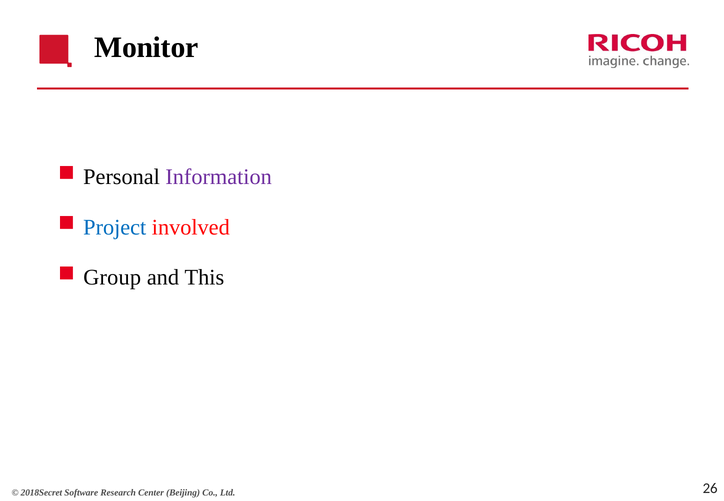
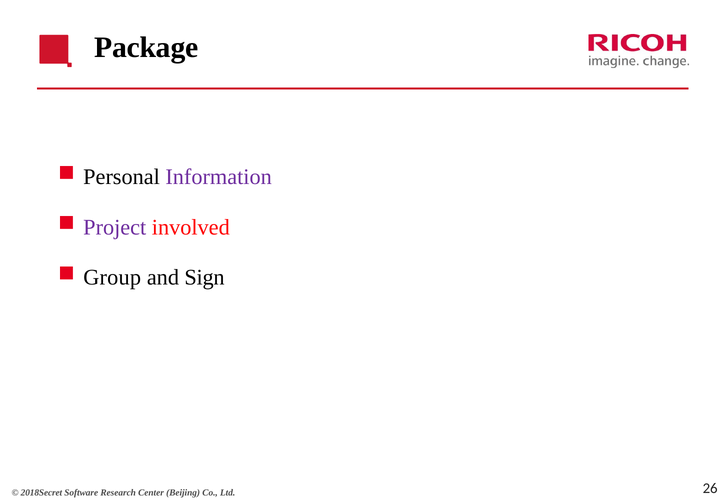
Monitor: Monitor -> Package (146, 48)
Project colour: blue -> purple (115, 227)
This: This -> Sign (205, 278)
